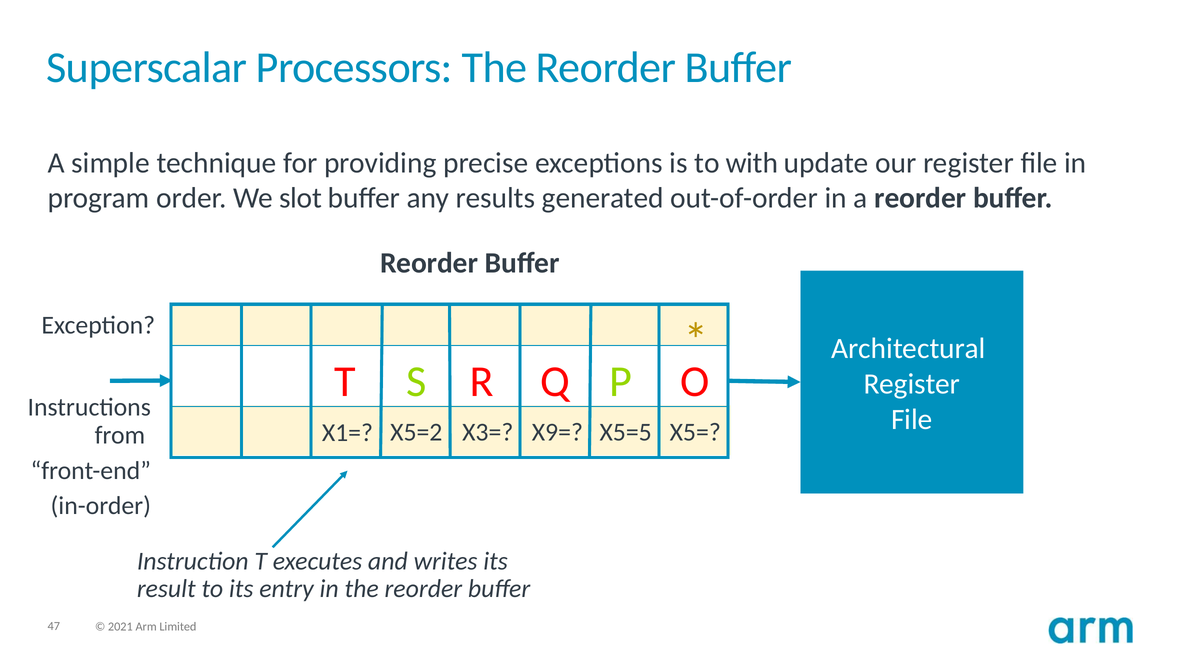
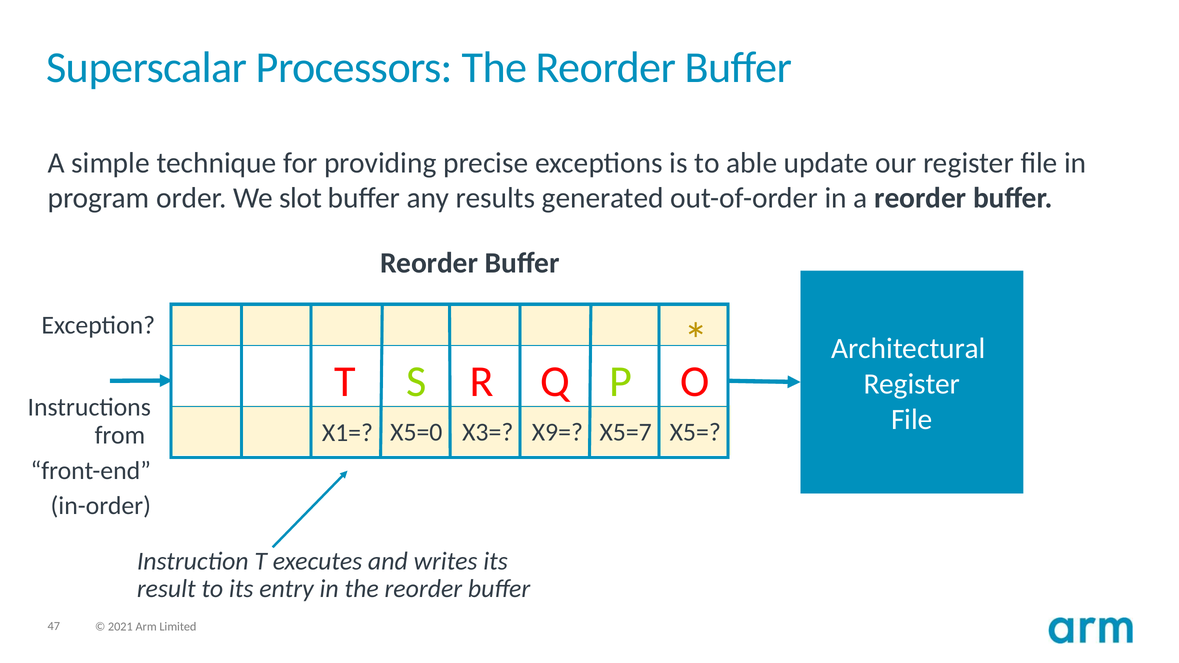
with: with -> able (752, 163)
X5=2: X5=2 -> X5=0 (416, 432)
X5=5: X5=5 -> X5=7 (626, 432)
